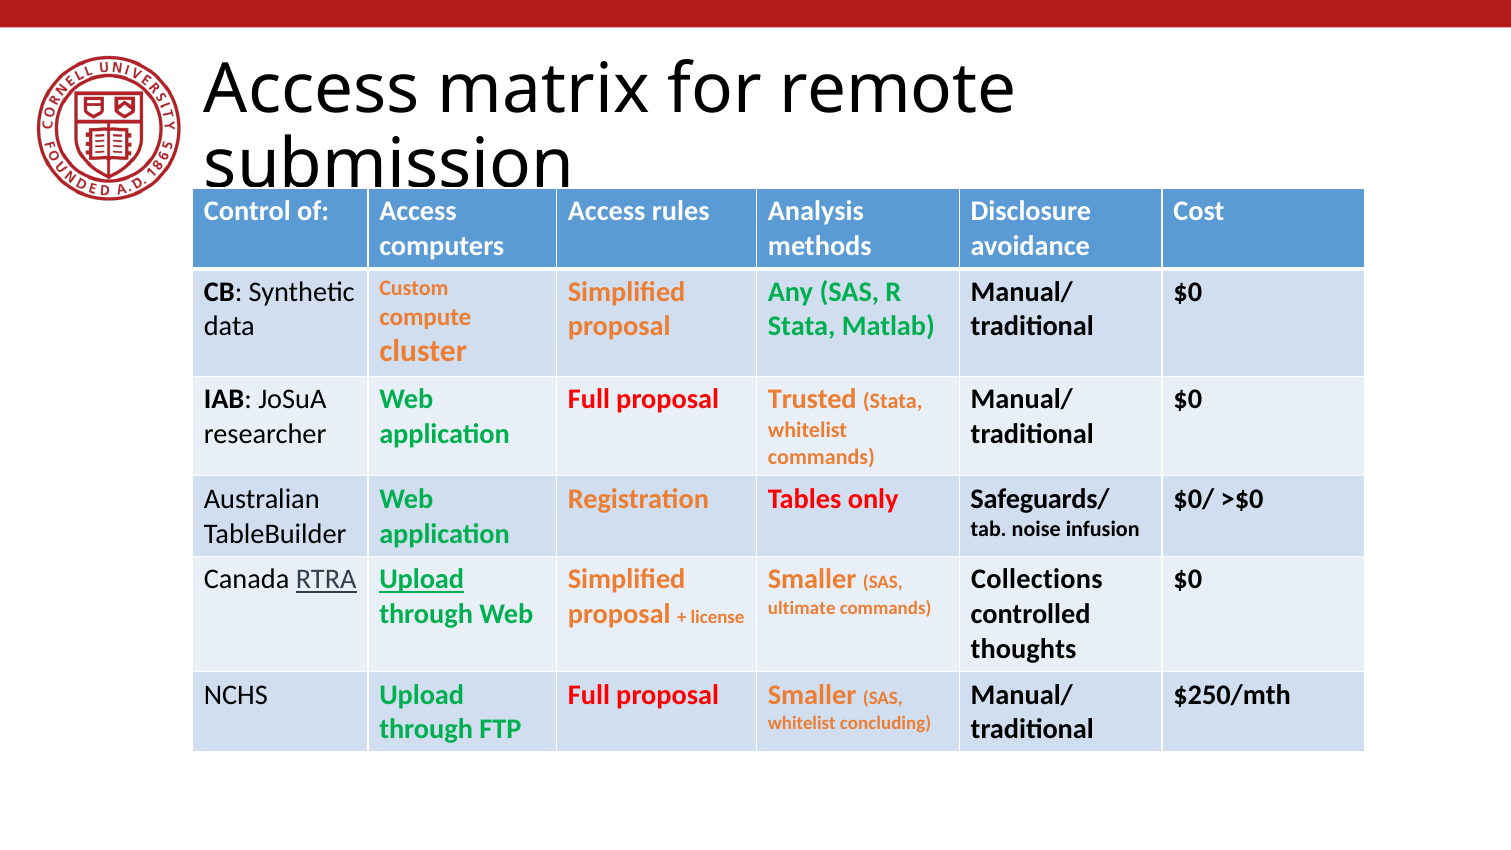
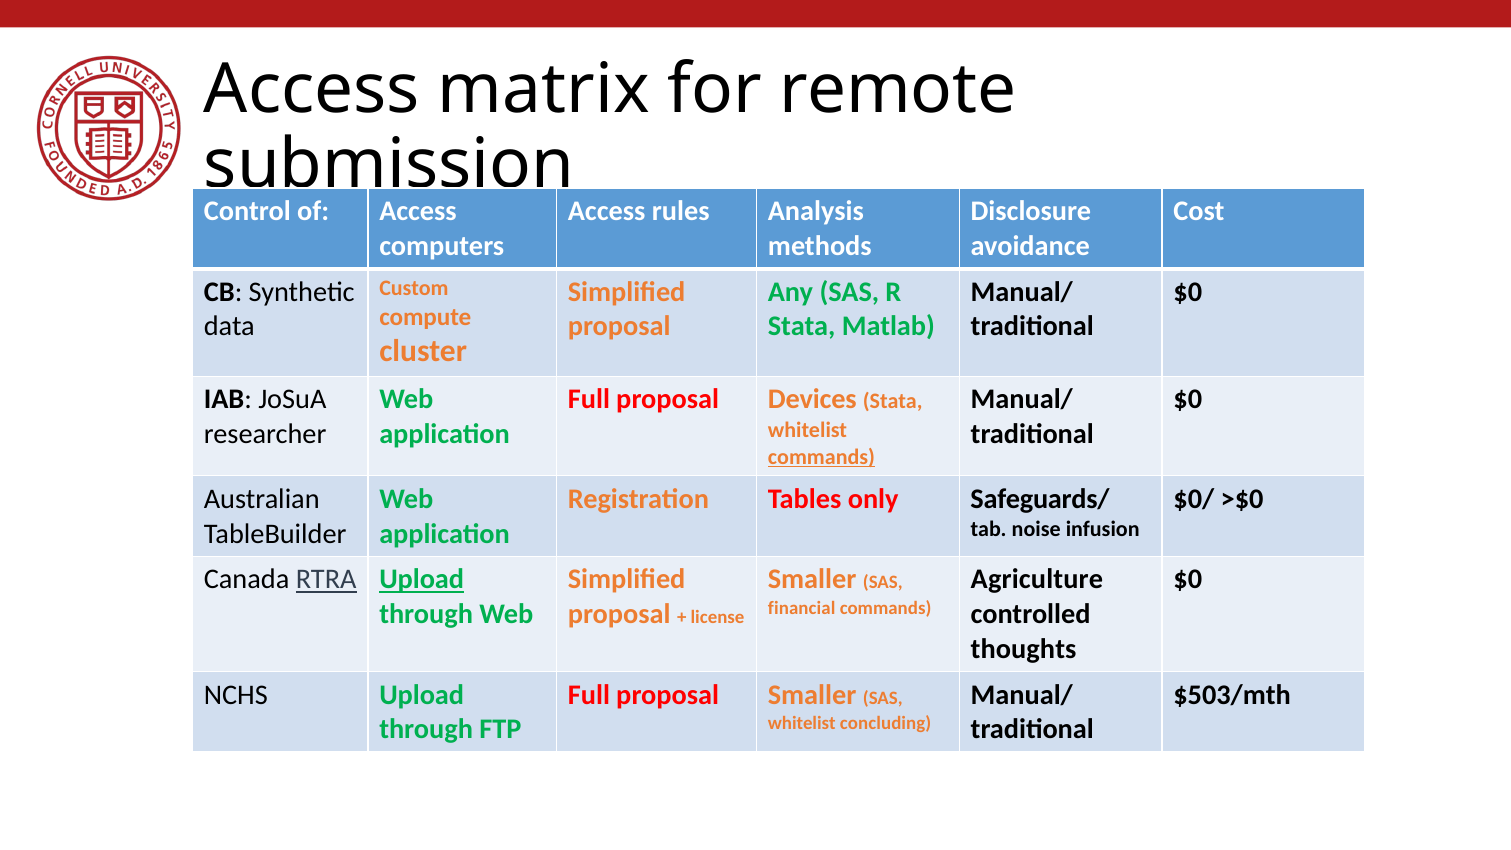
Trusted: Trusted -> Devices (812, 399)
commands underline: none -> present (822, 457)
Collections: Collections -> Agriculture (1037, 580)
ultimate: ultimate -> financial (802, 608)
$250/mth: $250/mth -> $503/mth (1232, 695)
